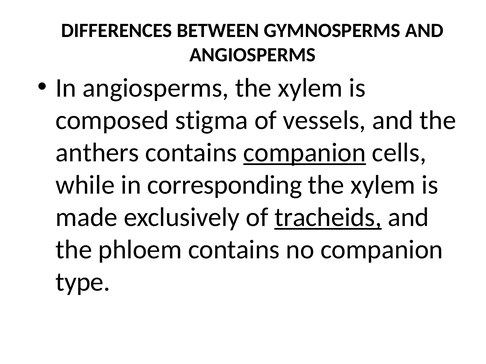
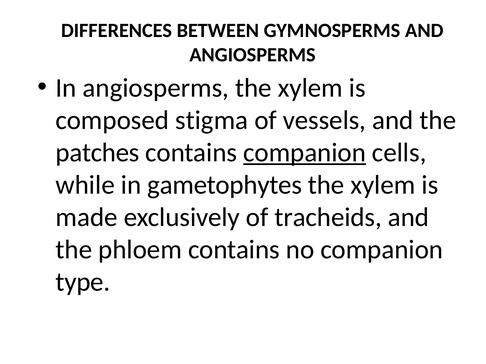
anthers: anthers -> patches (98, 153)
corresponding: corresponding -> gametophytes (225, 185)
tracheids underline: present -> none (328, 217)
